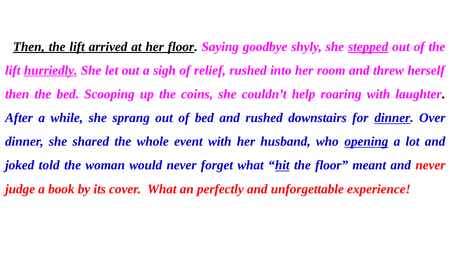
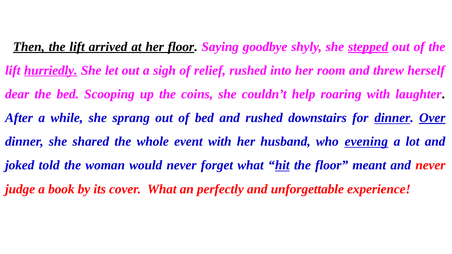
then: then -> dear (17, 94)
Over underline: none -> present (432, 118)
opening: opening -> evening (366, 142)
